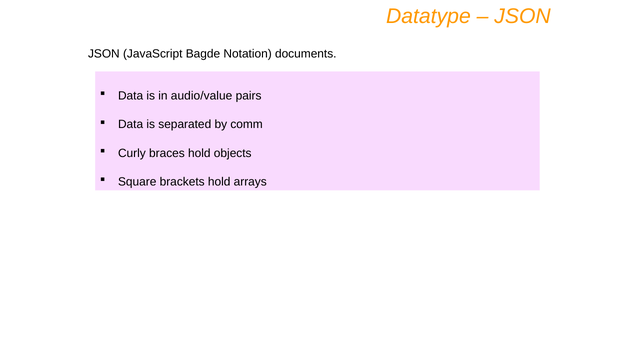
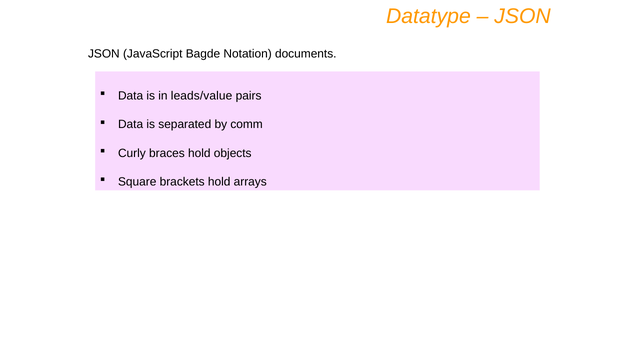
audio/value: audio/value -> leads/value (202, 96)
